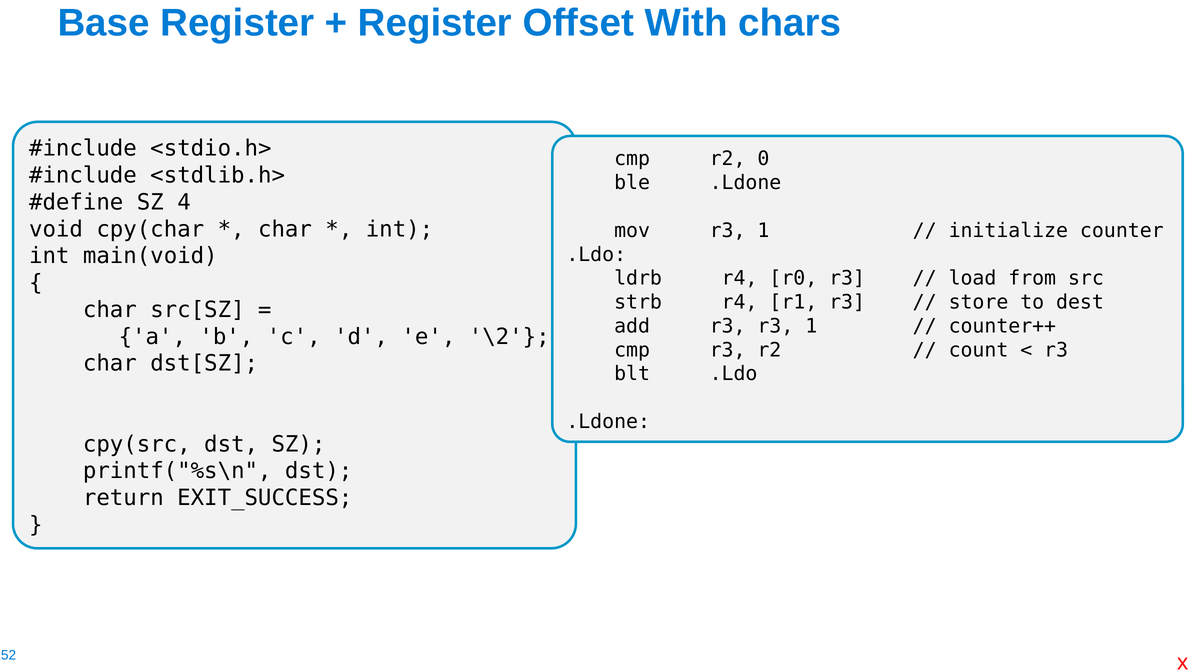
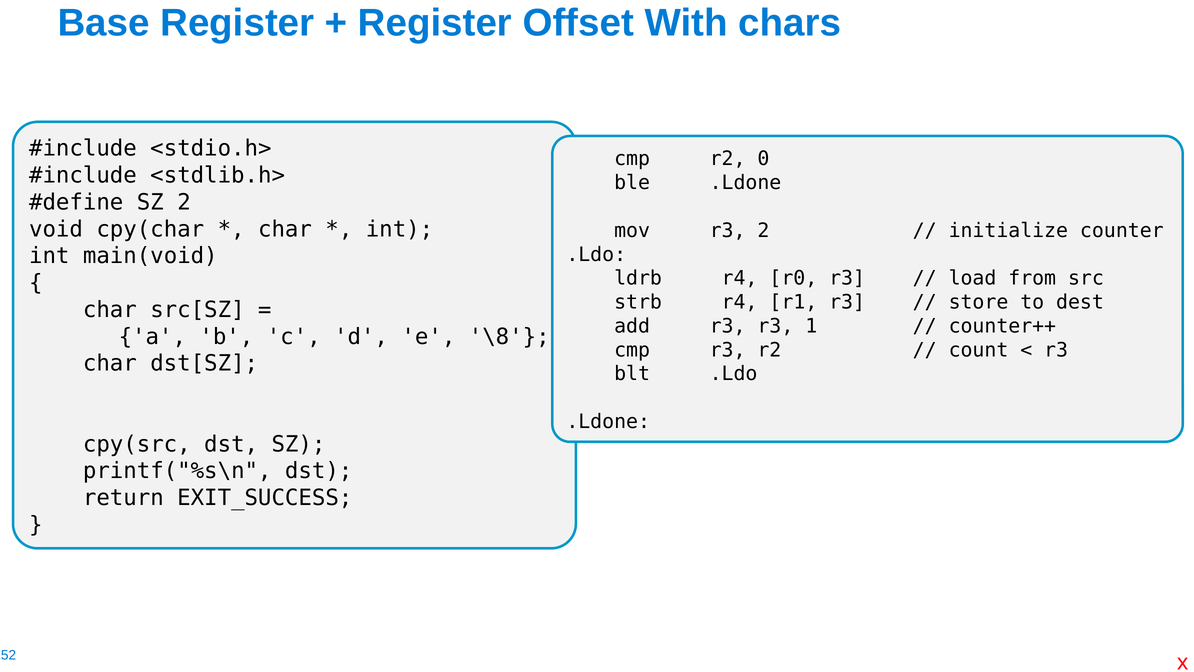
SZ 4: 4 -> 2 (184, 202)
mov r3 1: 1 -> 2 (763, 230)
\2: \2 -> \8 (509, 336)
